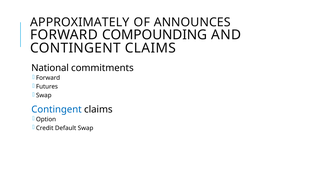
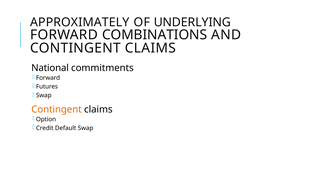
ANNOUNCES: ANNOUNCES -> UNDERLYING (192, 22)
COMPOUNDING: COMPOUNDING -> COMBINATIONS (155, 35)
Contingent colour: blue -> orange (56, 109)
